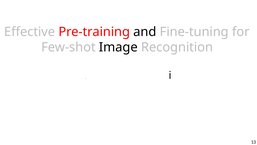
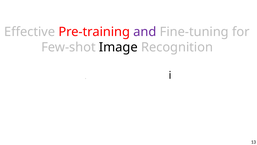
and colour: black -> purple (145, 32)
